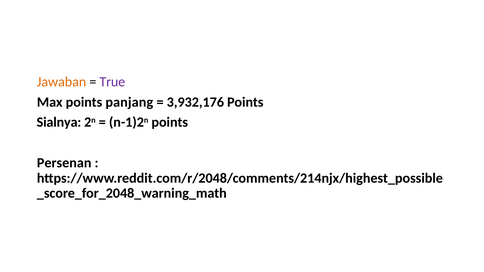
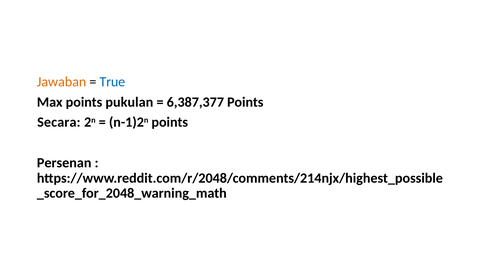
True colour: purple -> blue (112, 82)
panjang: panjang -> pukulan (129, 102)
3,932,176: 3,932,176 -> 6,387,377 (195, 102)
Sialnya: Sialnya -> Secara (59, 122)
